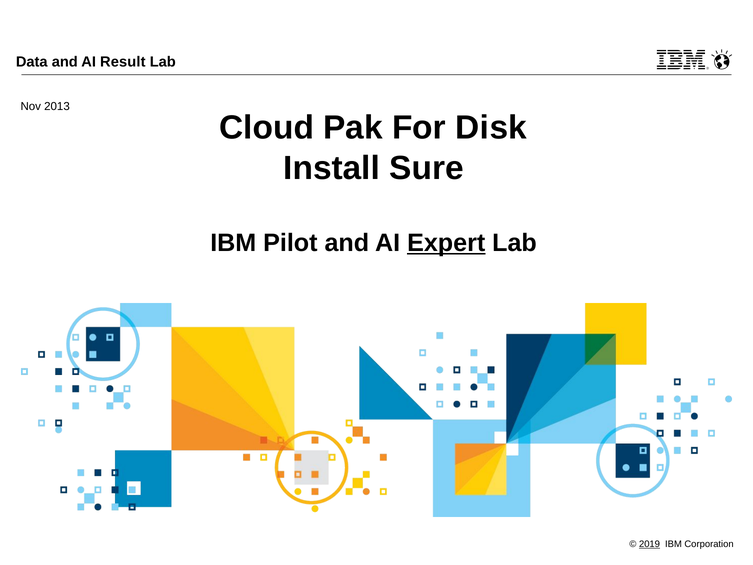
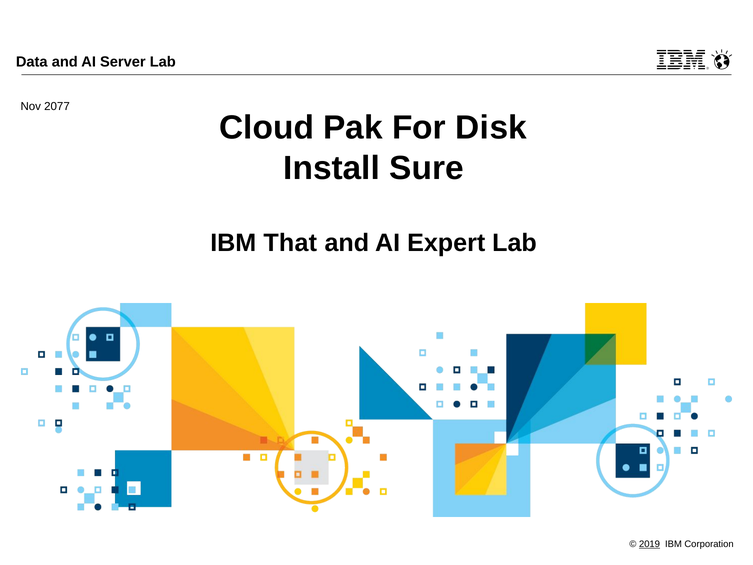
Result: Result -> Server (123, 62)
2013: 2013 -> 2077 (57, 106)
Pilot: Pilot -> That (290, 243)
Expert underline: present -> none (446, 243)
